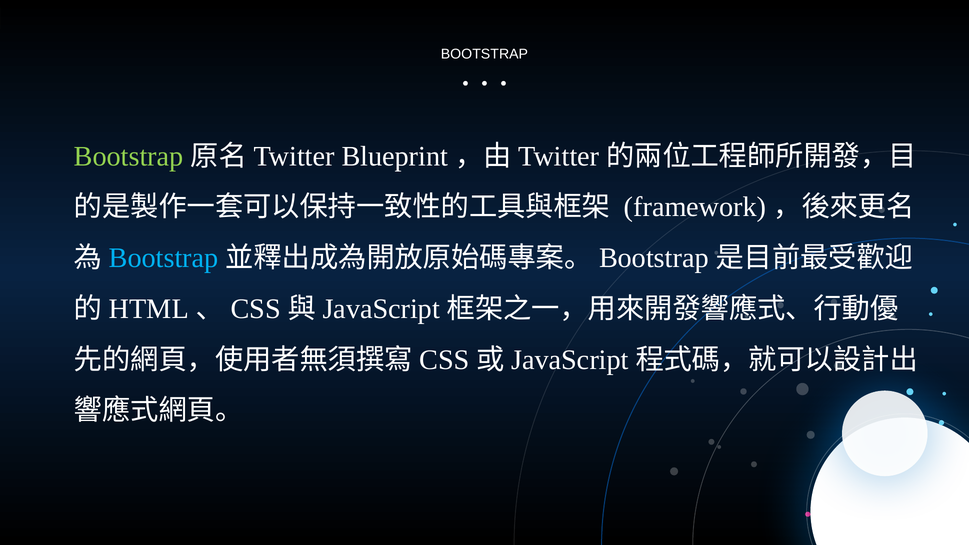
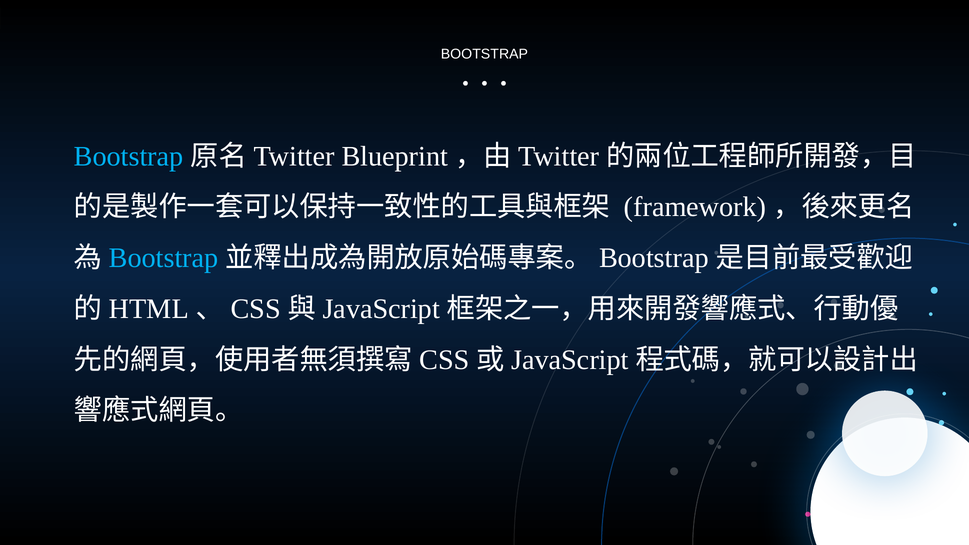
Bootstrap colour: light green -> light blue (129, 156)
